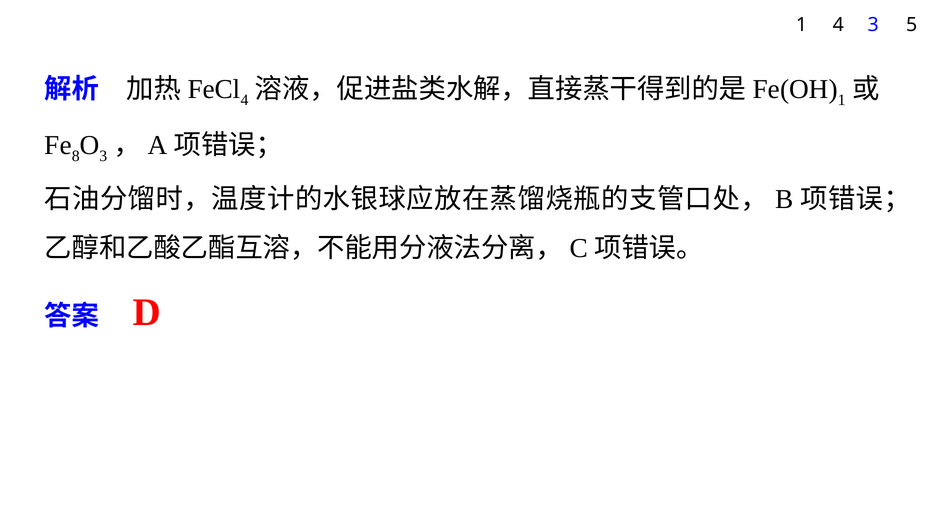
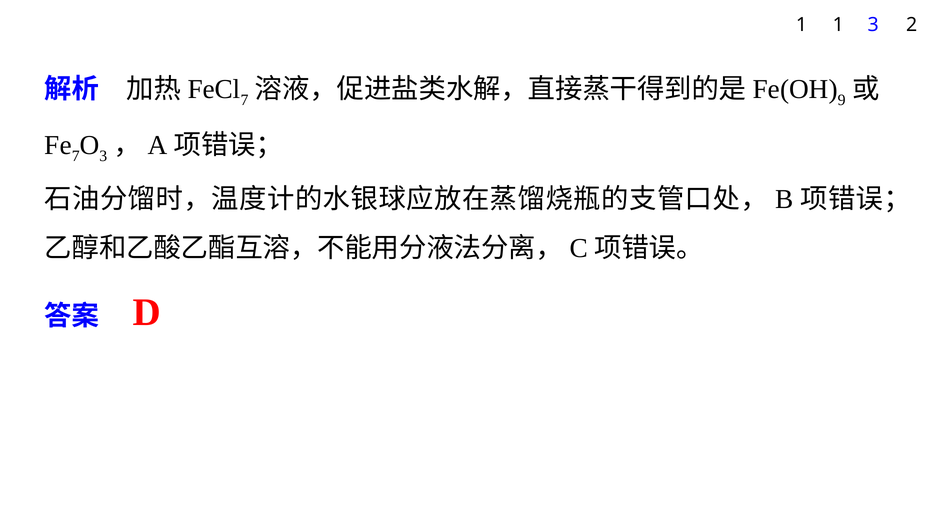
1 4: 4 -> 1 (838, 25)
5: 5 -> 2 (912, 25)
4: 4 -> 7 (245, 100)
1: 1 -> 9 (842, 100)
8: 8 -> 7 (76, 156)
